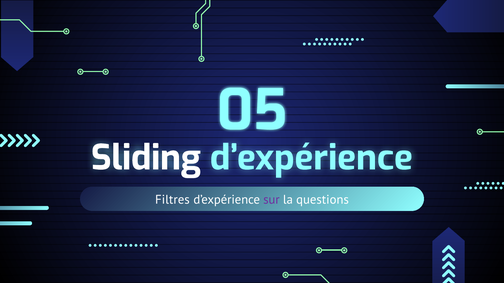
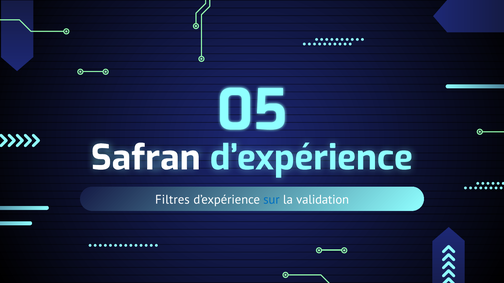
Sliding: Sliding -> Safran (146, 158)
sur colour: purple -> blue (271, 200)
questions: questions -> validation (323, 200)
